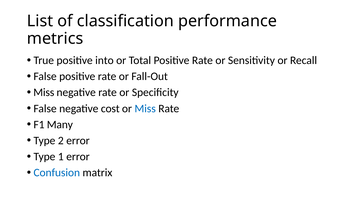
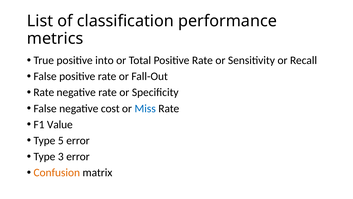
Miss: Miss -> Rate (44, 92)
Many: Many -> Value (60, 124)
2: 2 -> 5 (61, 140)
1: 1 -> 3 (61, 156)
Confusion colour: blue -> orange (57, 172)
